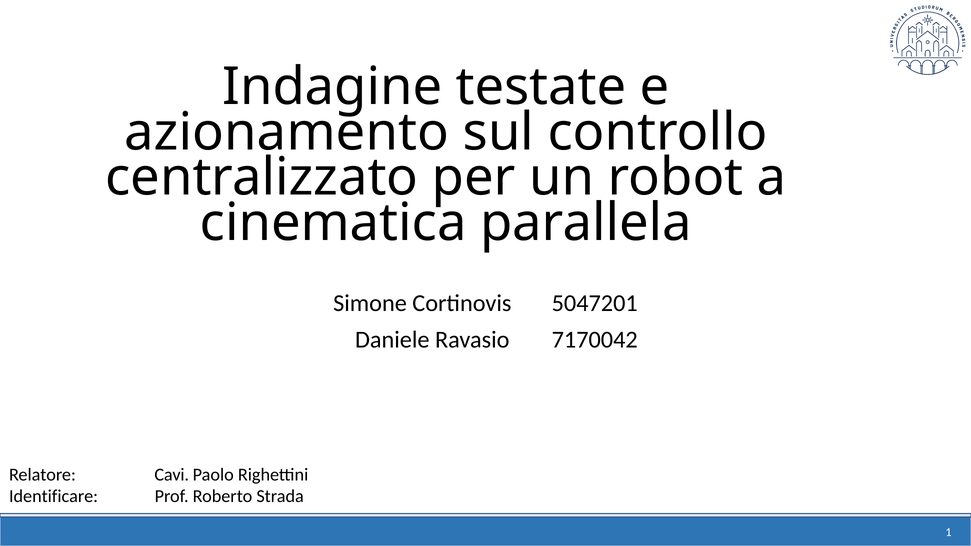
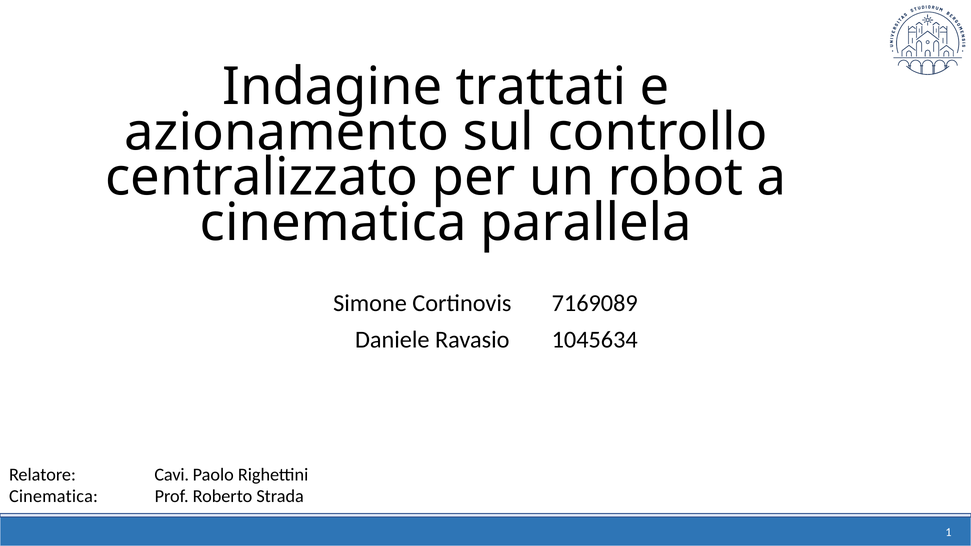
testate: testate -> trattati (541, 87)
5047201: 5047201 -> 7169089 (595, 303)
7170042: 7170042 -> 1045634 (595, 340)
Identificare: Identificare -> Cinematica (53, 497)
